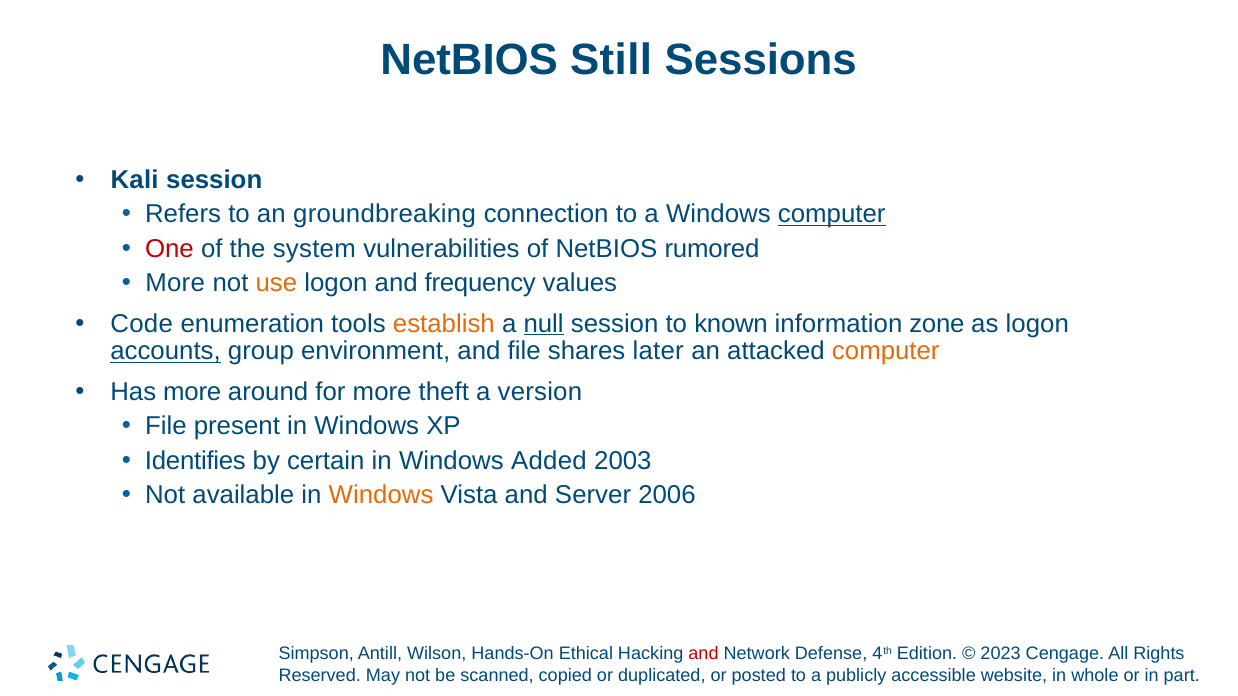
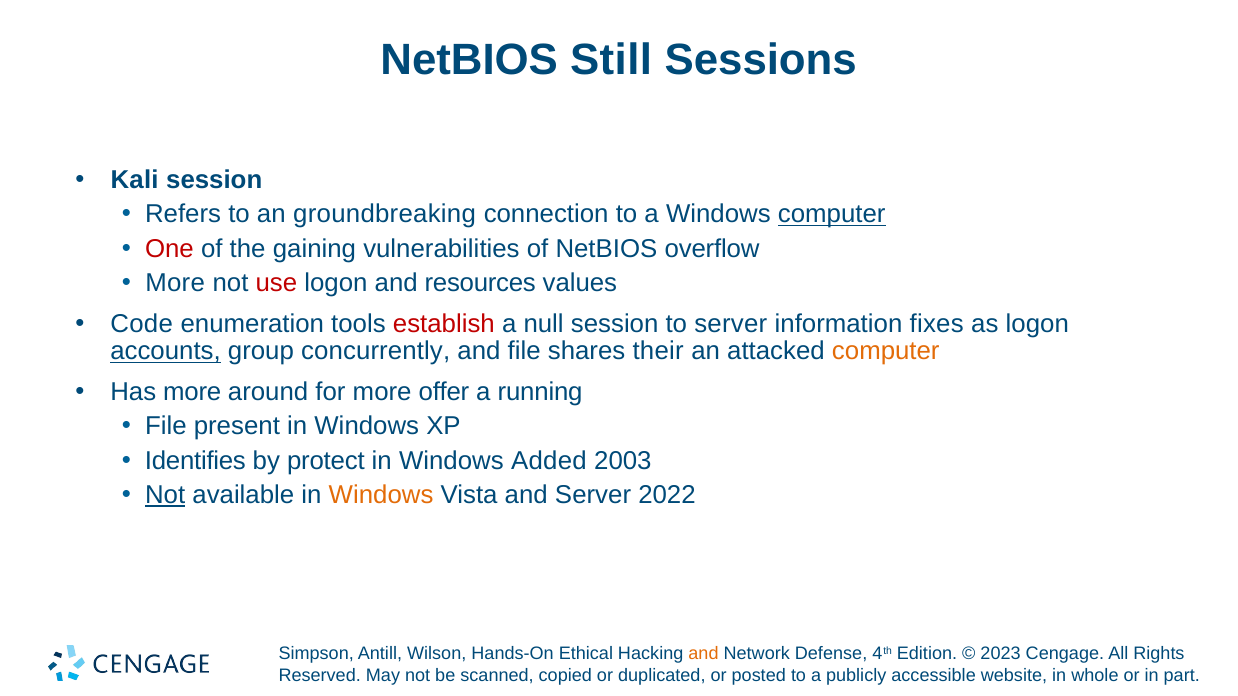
system: system -> gaining (314, 249)
rumored: rumored -> overflow (712, 249)
use colour: orange -> red (276, 283)
frequency: frequency -> resources (480, 283)
establish colour: orange -> red (444, 324)
null underline: present -> none (544, 324)
to known: known -> server (731, 324)
zone: zone -> fixes (937, 324)
environment: environment -> concurrently (376, 352)
later: later -> their (658, 352)
theft: theft -> offer (444, 392)
version: version -> running (540, 392)
certain: certain -> protect (326, 461)
Not underline: none -> present (165, 495)
2006: 2006 -> 2022 (667, 495)
and colour: red -> orange (704, 654)
